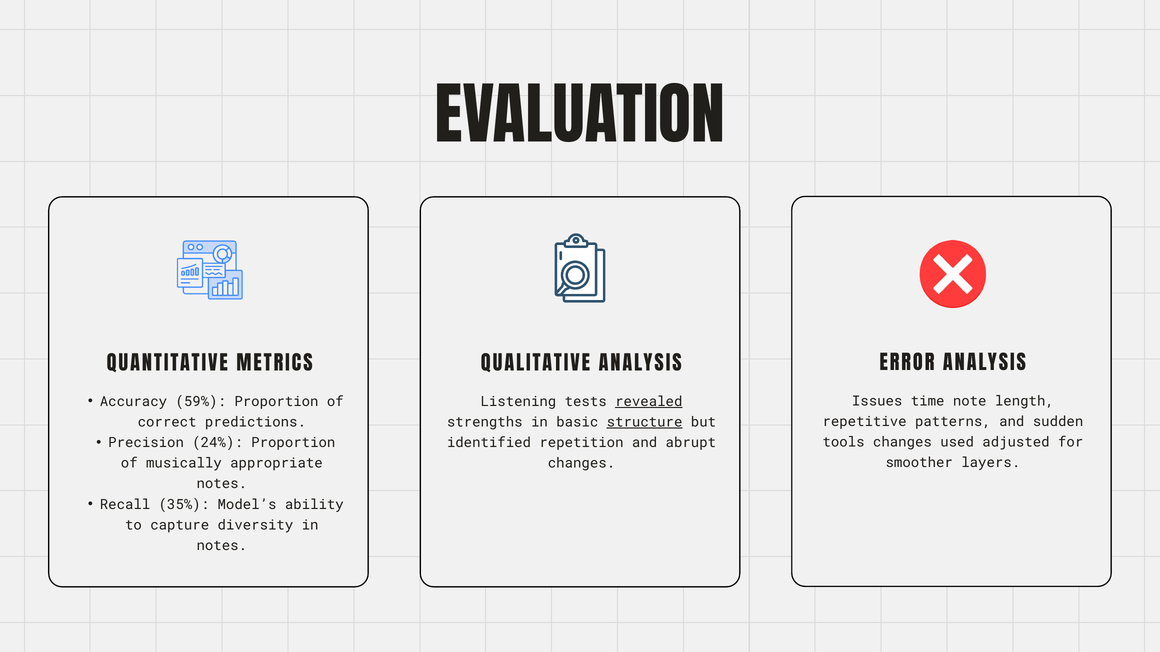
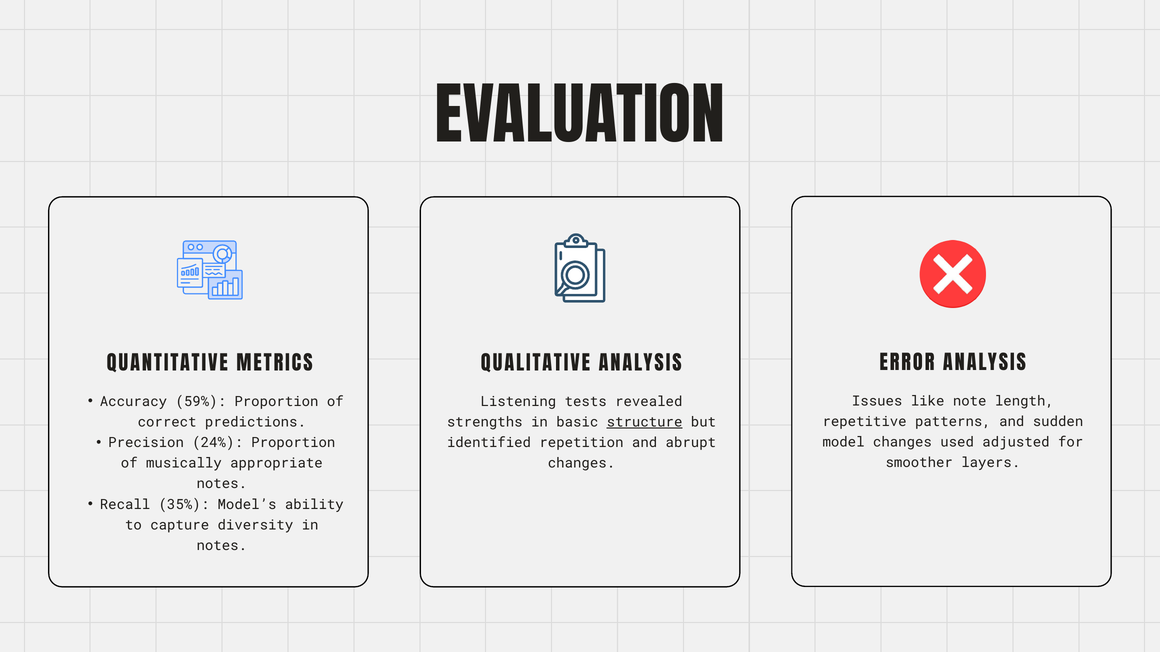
time: time -> like (928, 401)
revealed underline: present -> none (649, 402)
tools: tools -> model (844, 443)
